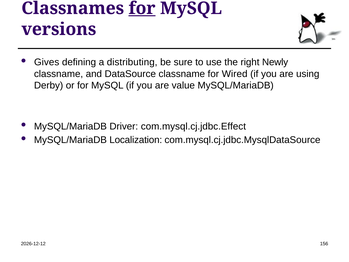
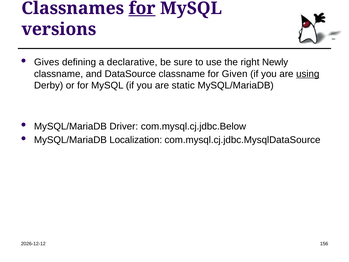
distributing: distributing -> declarative (132, 62)
Wired: Wired -> Given (235, 74)
using underline: none -> present (308, 74)
value: value -> static (183, 85)
com.mysql.cj.jdbc.Effect: com.mysql.cj.jdbc.Effect -> com.mysql.cj.jdbc.Below (193, 126)
